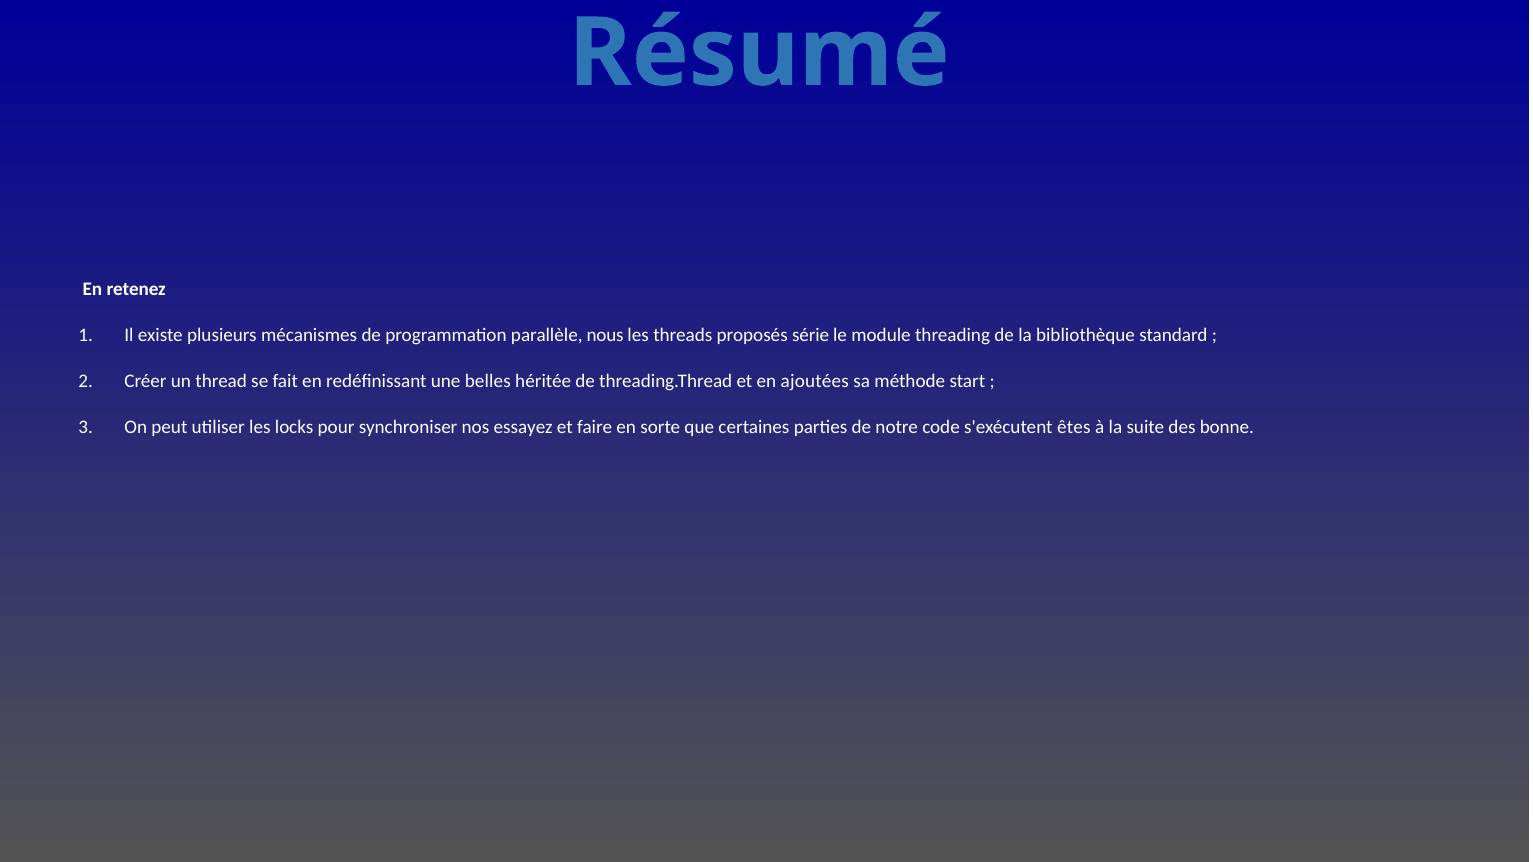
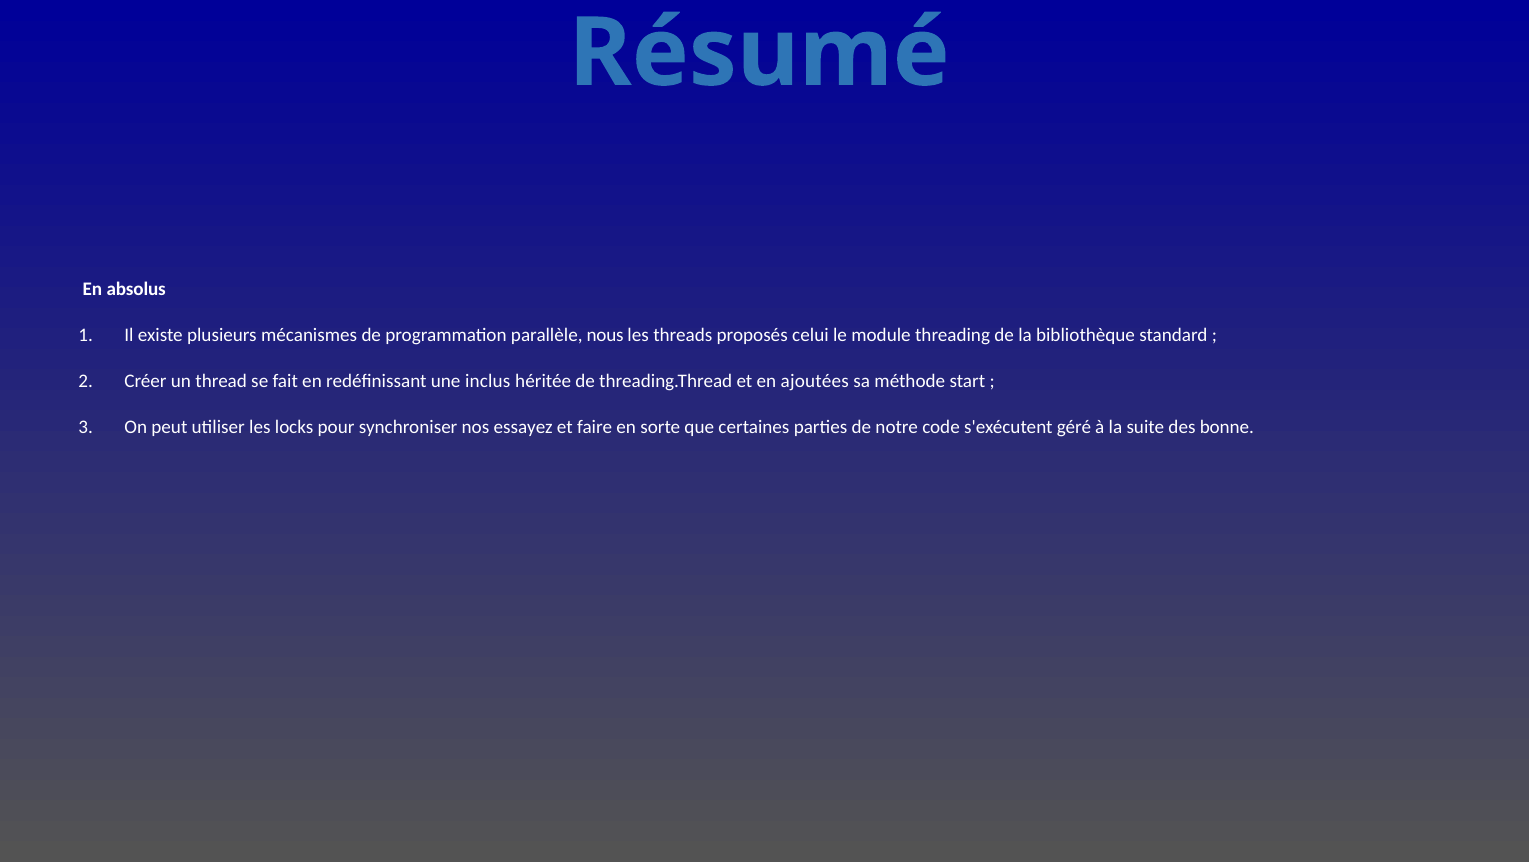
retenez: retenez -> absolus (136, 289)
série: série -> celui (810, 335)
belles: belles -> inclus (488, 381)
êtes: êtes -> géré (1074, 427)
